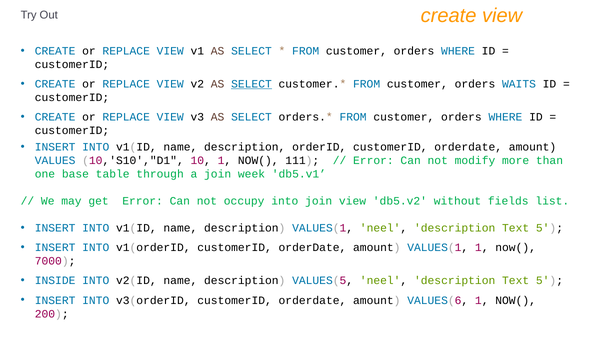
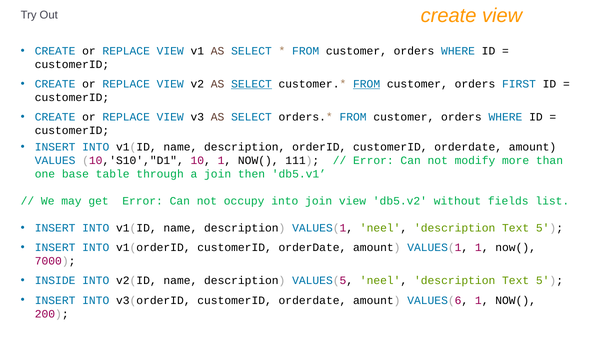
FROM underline: none -> present (367, 84)
WAITS: WAITS -> FIRST (519, 84)
week: week -> then (252, 174)
